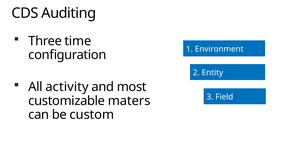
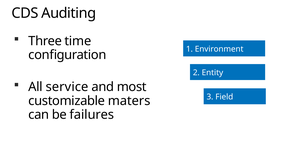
activity: activity -> service (67, 87)
custom: custom -> failures (92, 114)
